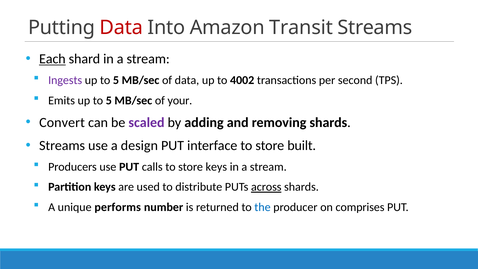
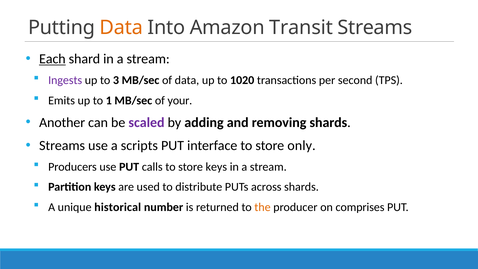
Data colour: red -> orange (121, 28)
5: 5 -> 3 (116, 80)
4002: 4002 -> 1020 (242, 80)
Emits up to 5: 5 -> 1 (109, 100)
Convert: Convert -> Another (62, 122)
design: design -> scripts (139, 145)
built: built -> only (302, 145)
across underline: present -> none (266, 187)
performs: performs -> historical (118, 207)
the colour: blue -> orange (263, 207)
